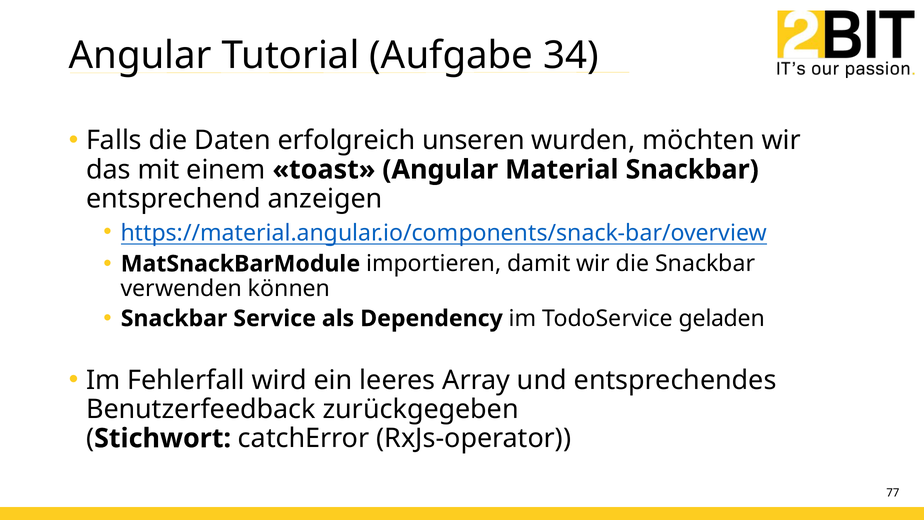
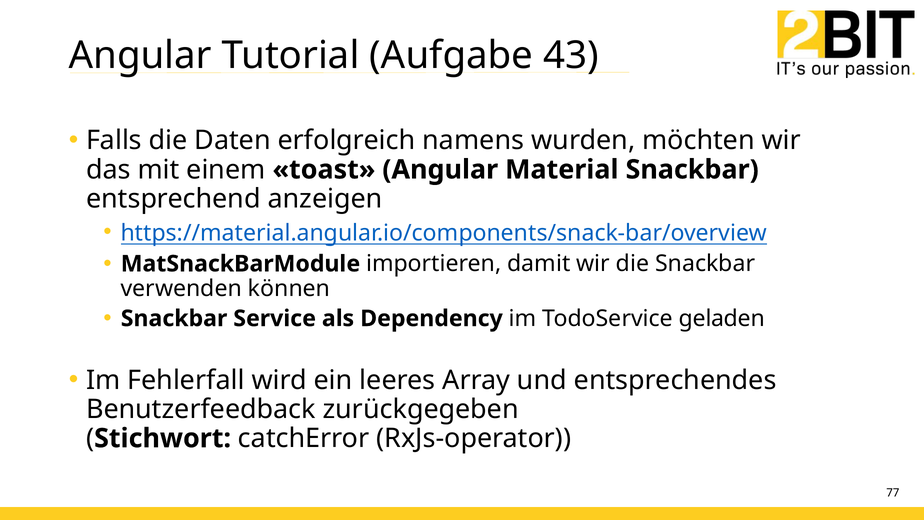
34: 34 -> 43 (571, 56)
unseren: unseren -> namens (473, 140)
